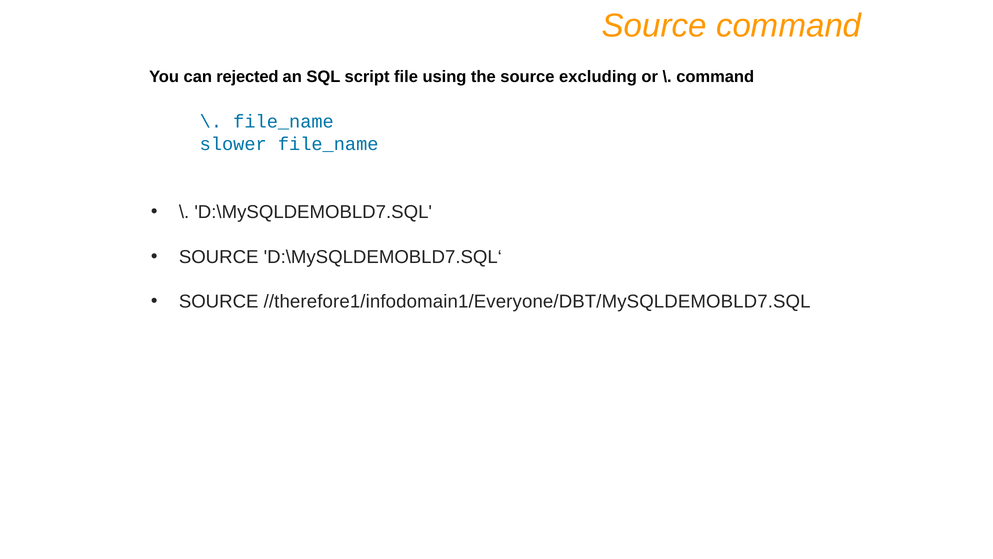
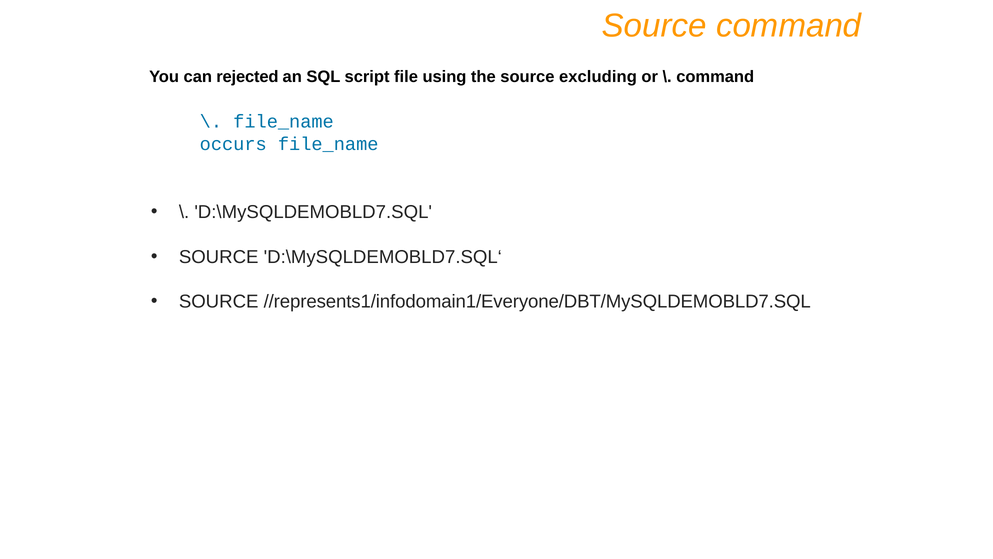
slower: slower -> occurs (233, 144)
//therefore1/infodomain1/Everyone/DBT/MySQLDEMOBLD7.SQL: //therefore1/infodomain1/Everyone/DBT/MySQLDEMOBLD7.SQL -> //represents1/infodomain1/Everyone/DBT/MySQLDEMOBLD7.SQL (537, 301)
